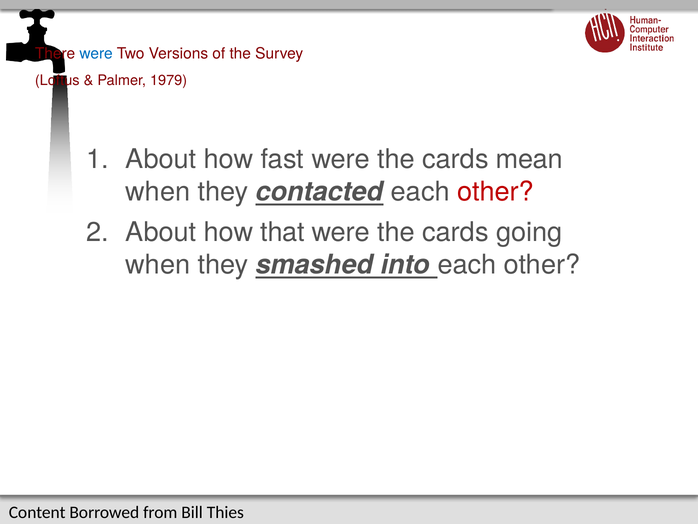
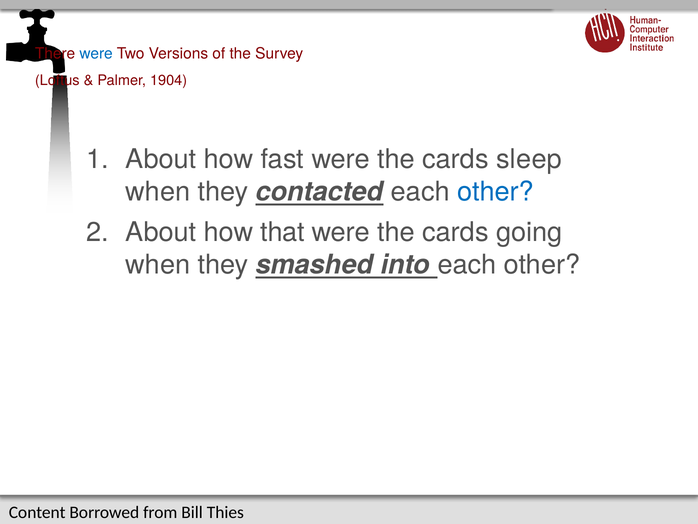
1979: 1979 -> 1904 (169, 80)
mean: mean -> sleep (529, 159)
other colour: red -> blue (495, 192)
